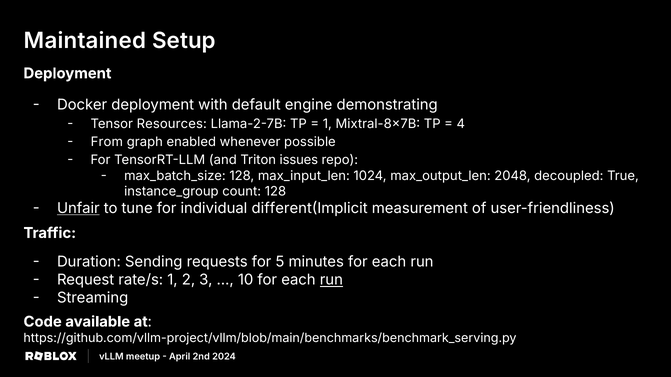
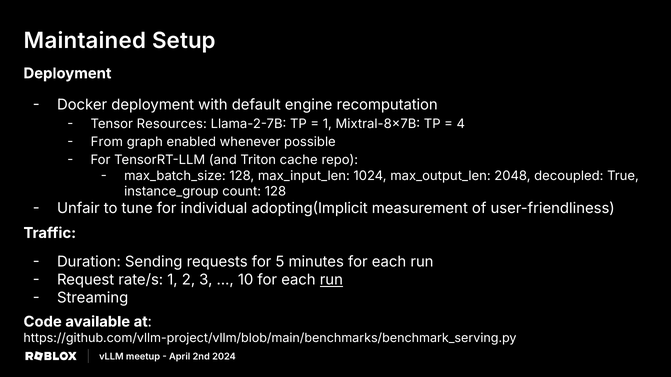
demonstrating: demonstrating -> recomputation (387, 105)
issues: issues -> cache (299, 160)
Unfair underline: present -> none (78, 209)
different(Implicit: different(Implicit -> adopting(Implicit (310, 209)
